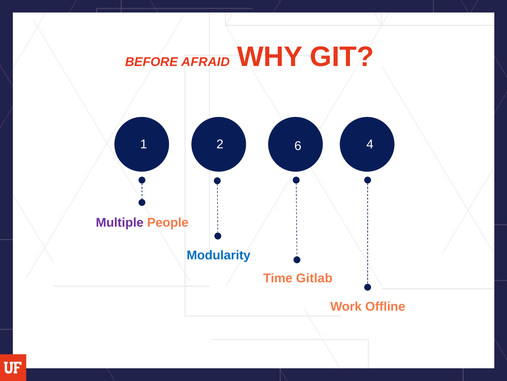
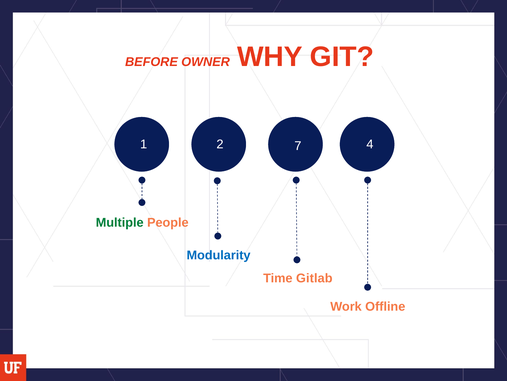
AFRAID: AFRAID -> OWNER (206, 62)
6: 6 -> 7 (298, 146)
Multiple colour: purple -> green (120, 222)
